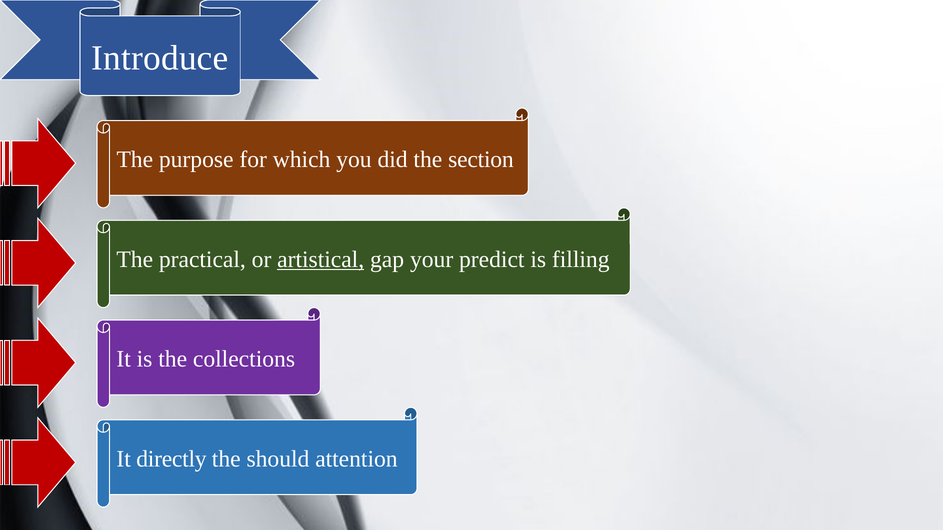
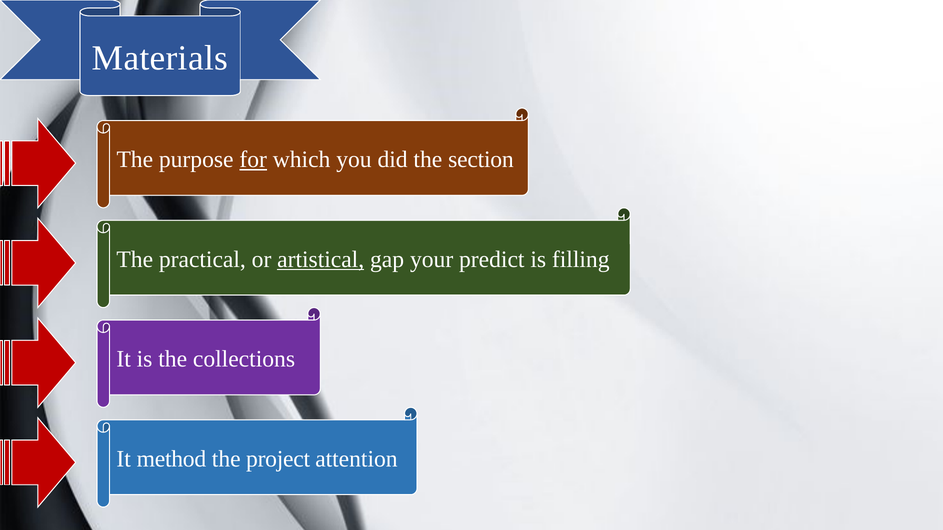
Introduce: Introduce -> Materials (160, 58)
for underline: none -> present (253, 160)
directly: directly -> method (171, 459)
should: should -> project (278, 459)
